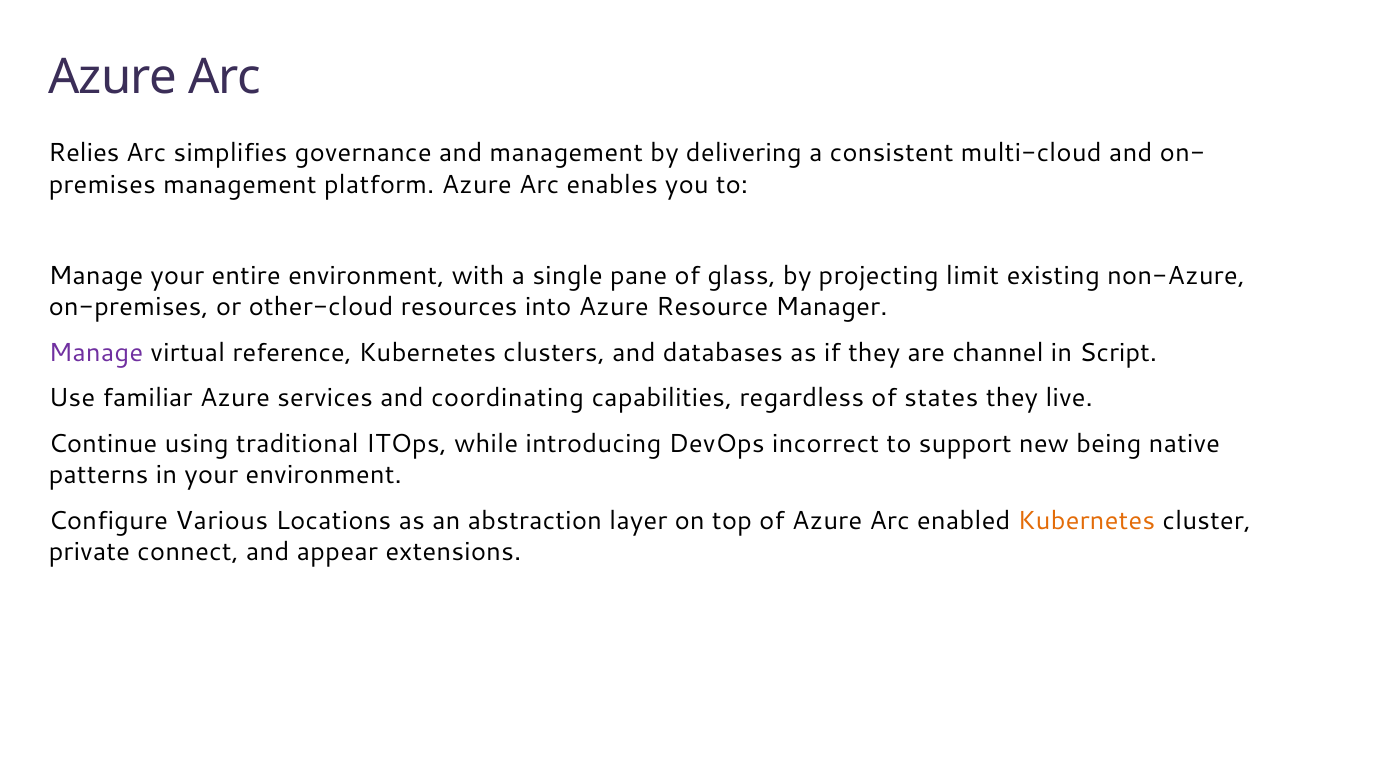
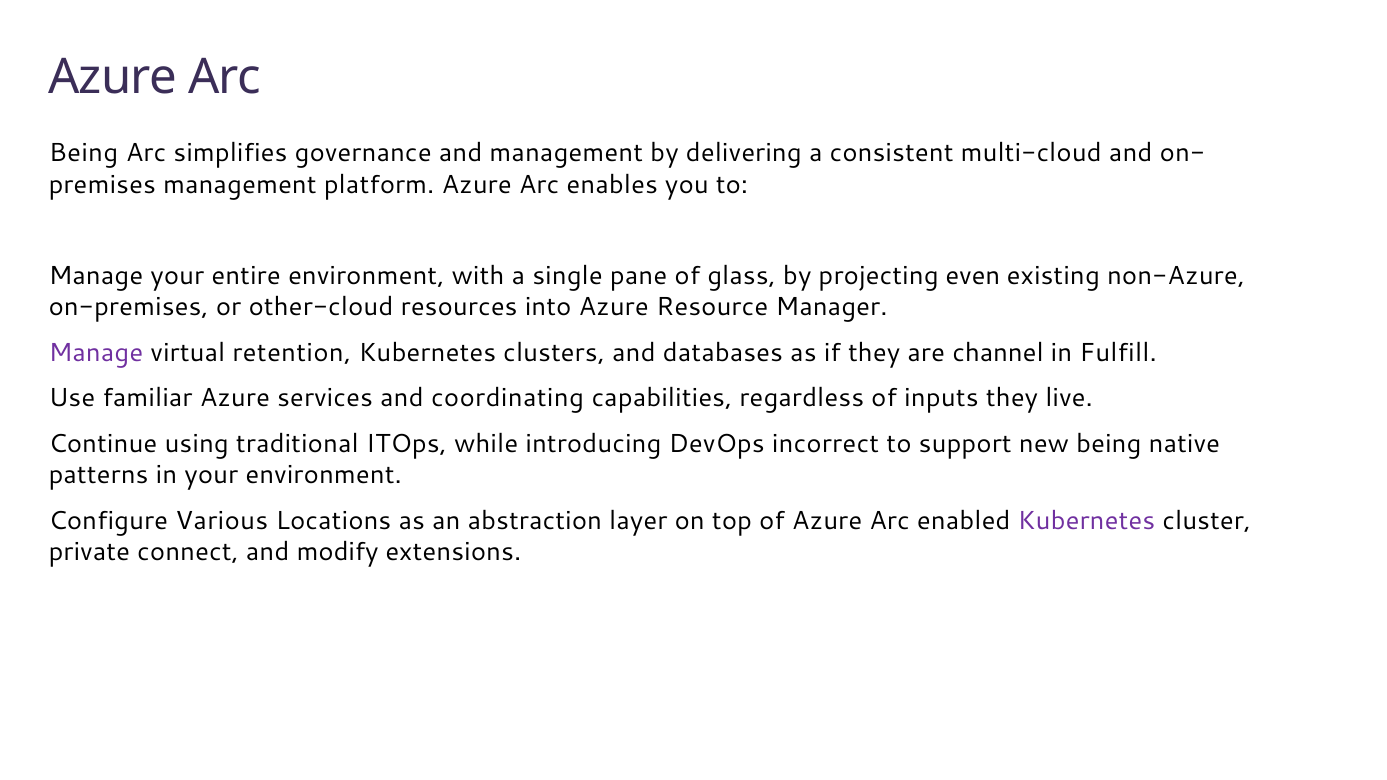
Relies: Relies -> Being (84, 153)
limit: limit -> even (973, 276)
reference: reference -> retention (292, 353)
Script: Script -> Fulfill (1118, 353)
states: states -> inputs (941, 398)
Kubernetes colour: orange -> purple (1087, 521)
appear: appear -> modify (338, 552)
